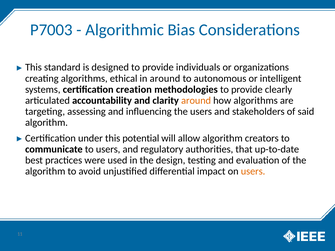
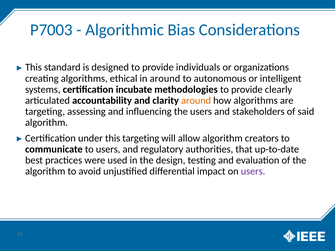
creation: creation -> incubate (134, 90)
this potential: potential -> targeting (141, 138)
users colour: orange -> purple (253, 171)
